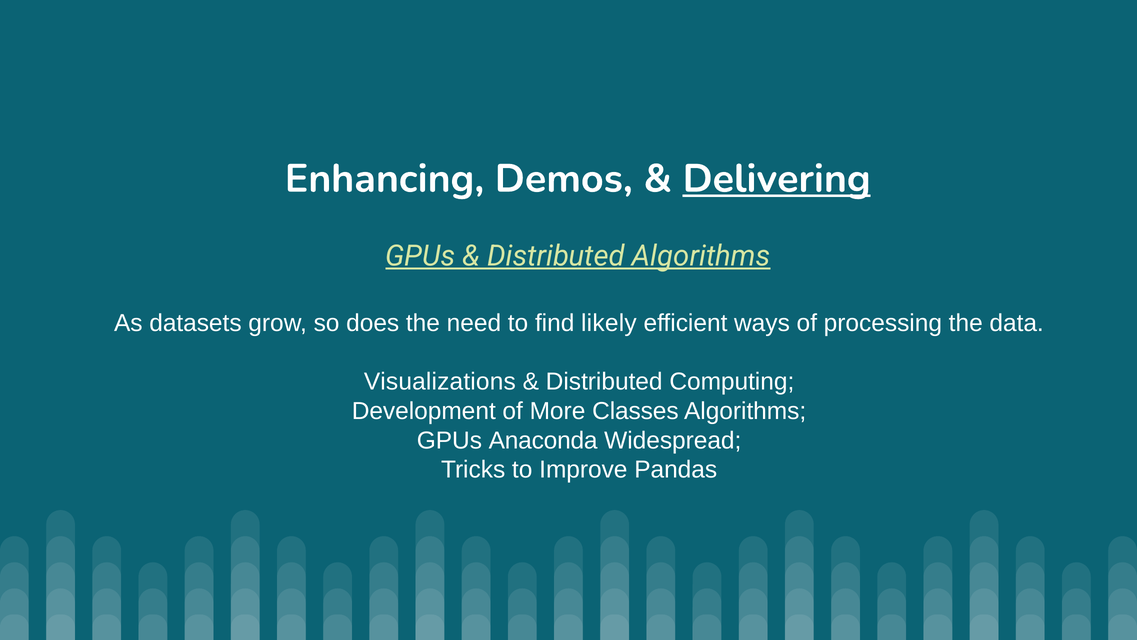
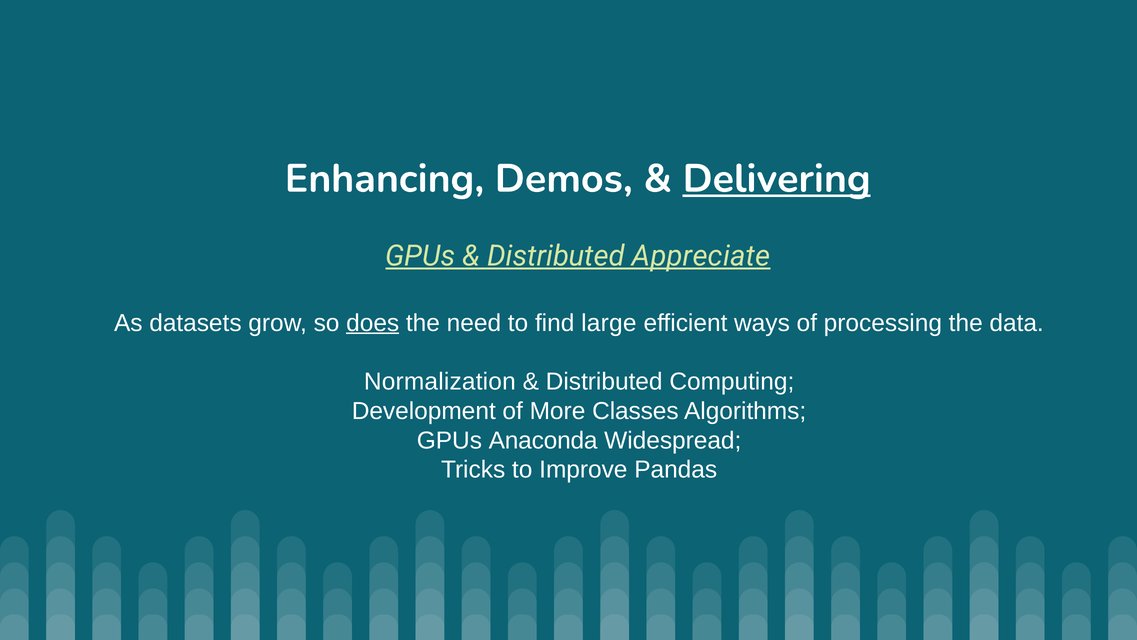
Distributed Algorithms: Algorithms -> Appreciate (701, 256)
does underline: none -> present (373, 323)
likely: likely -> large (609, 323)
Visualizations: Visualizations -> Normalization (440, 381)
